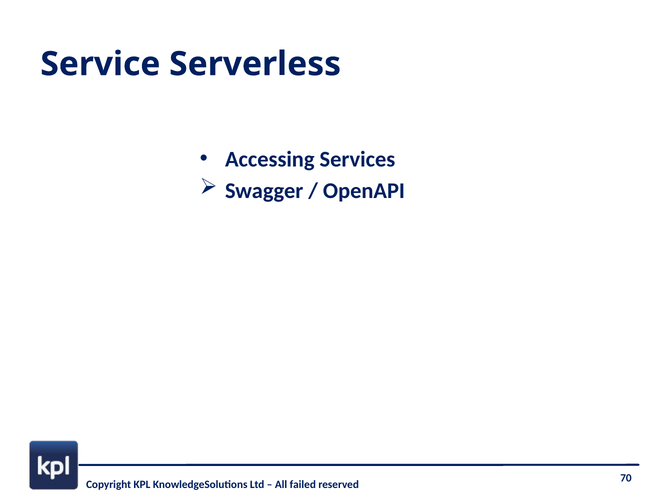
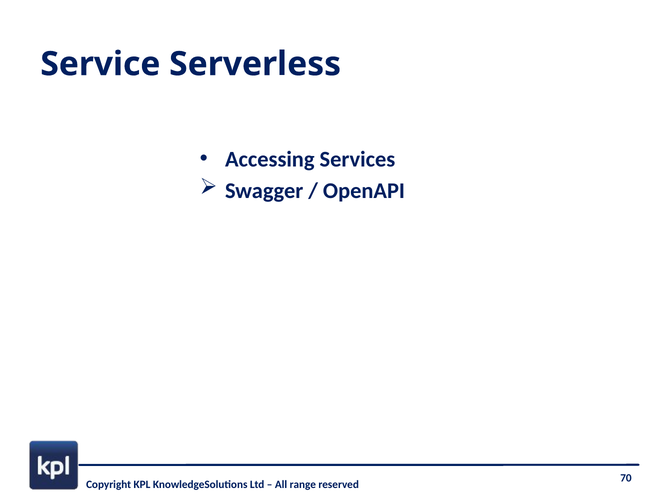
failed: failed -> range (303, 485)
